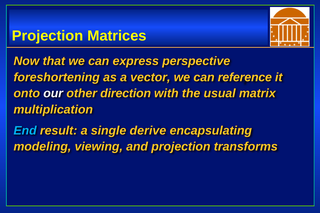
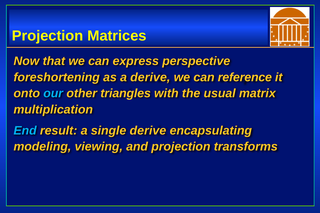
a vector: vector -> derive (150, 77)
our colour: white -> light blue (53, 94)
direction: direction -> triangles (126, 94)
